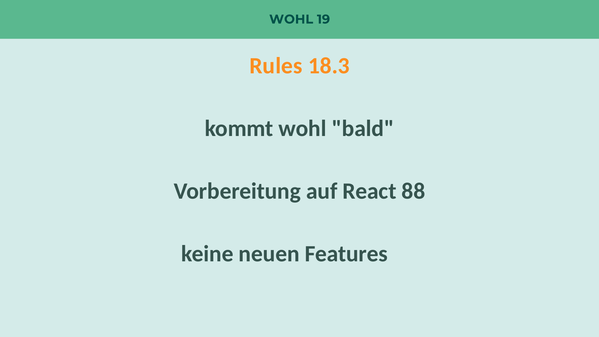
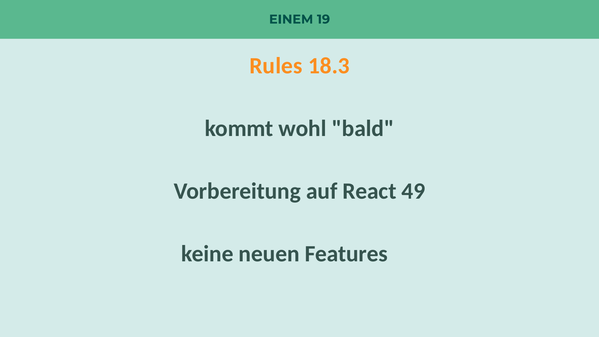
WOHL: WOHL -> EINEM (291, 19)
88: 88 -> 49 (413, 191)
